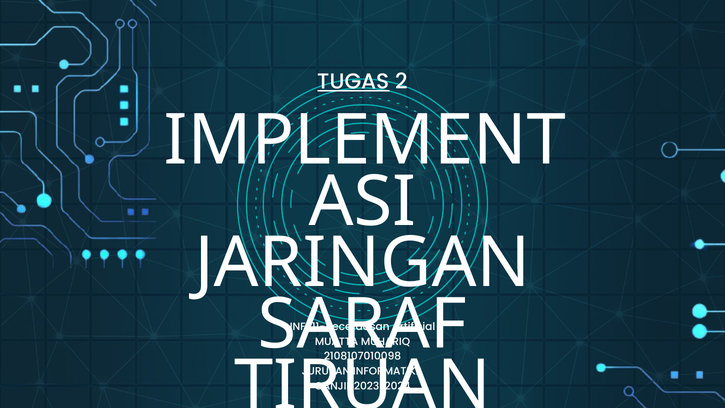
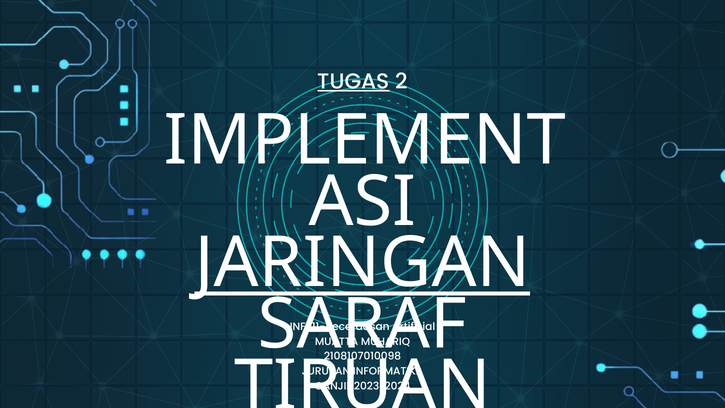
JARINGAN underline: none -> present (362, 263)
